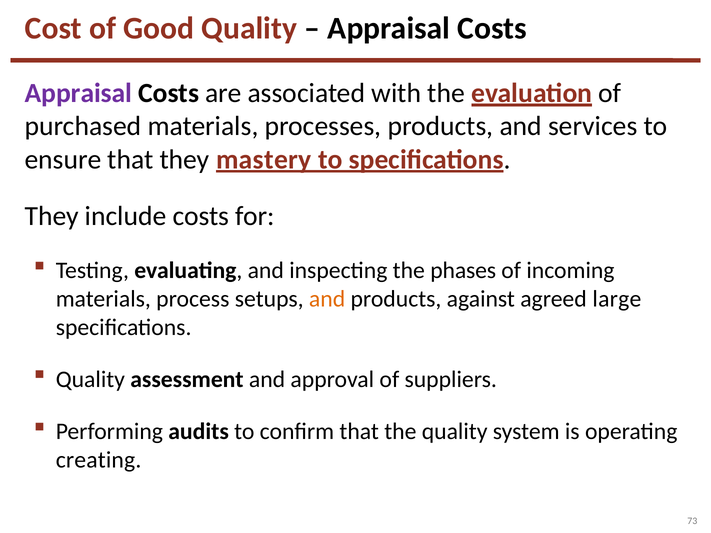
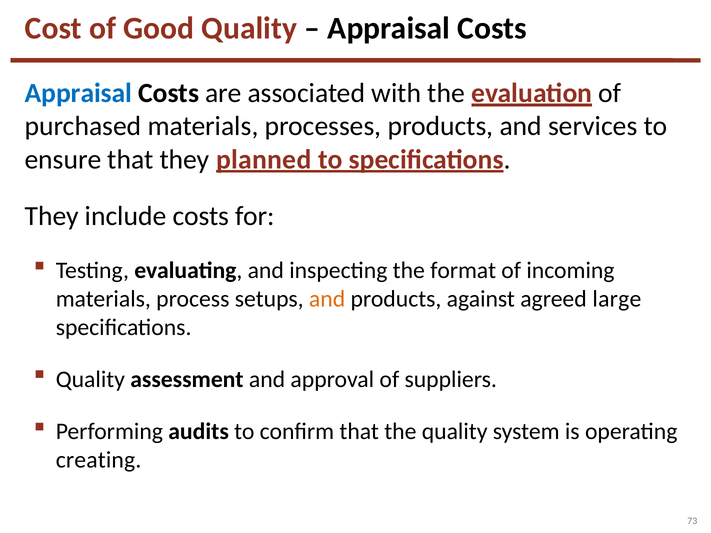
Appraisal colour: purple -> blue (79, 93)
mastery: mastery -> planned (264, 159)
phases: phases -> format (463, 271)
